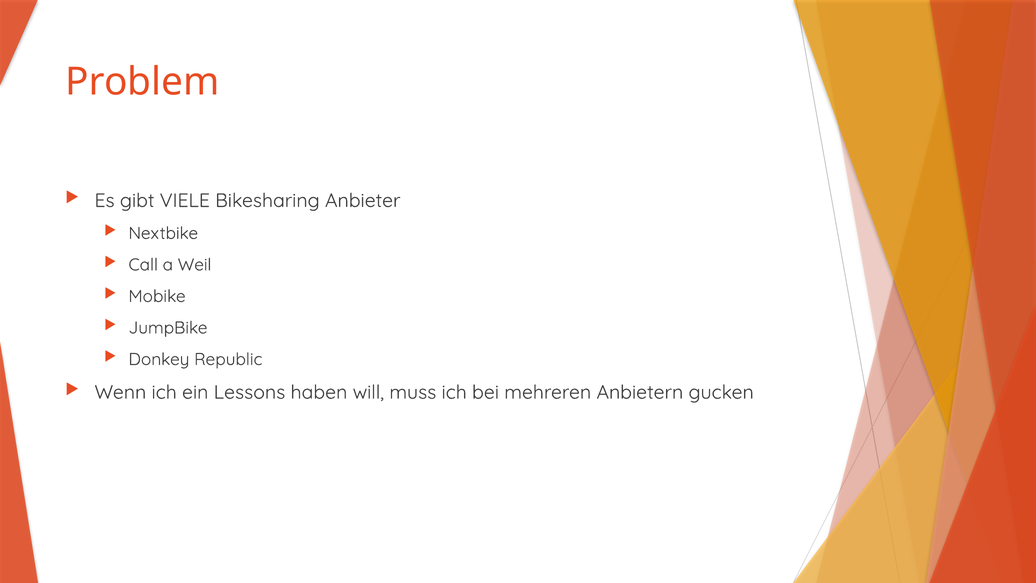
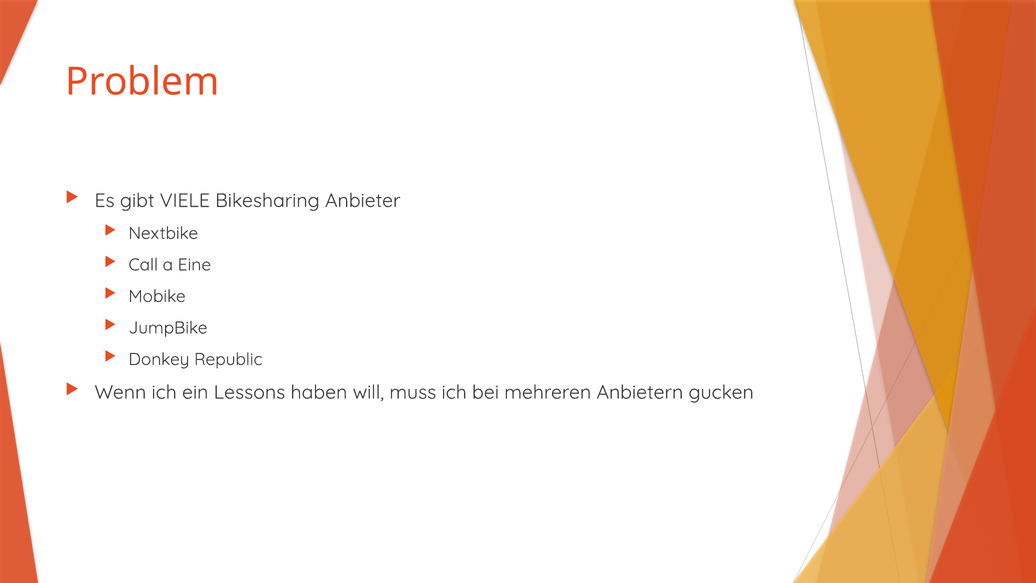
Weil: Weil -> Eine (194, 265)
